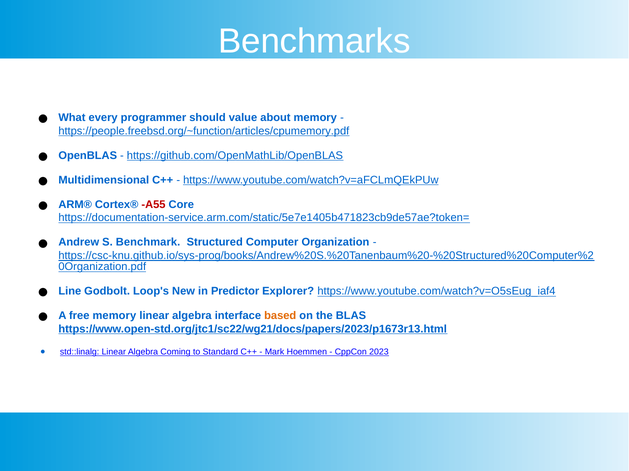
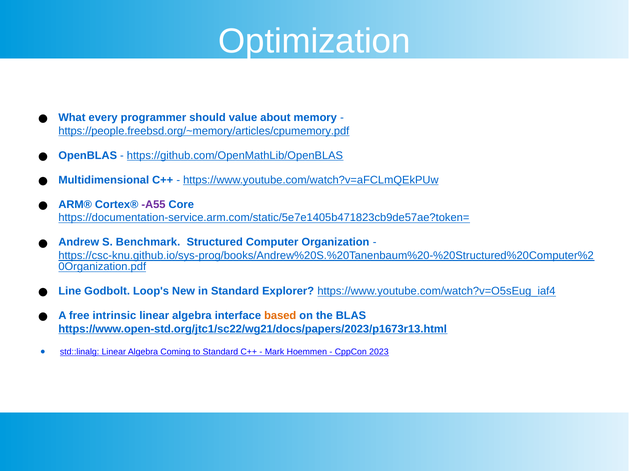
Benchmarks: Benchmarks -> Optimization (314, 41)
https://people.freebsd.org/~function/articles/cpumemory.pdf: https://people.freebsd.org/~function/articles/cpumemory.pdf -> https://people.freebsd.org/~memory/articles/cpumemory.pdf (204, 131)
A55 colour: red -> purple (153, 205)
in Predictor: Predictor -> Standard (235, 292)
free memory: memory -> intrinsic (114, 316)
